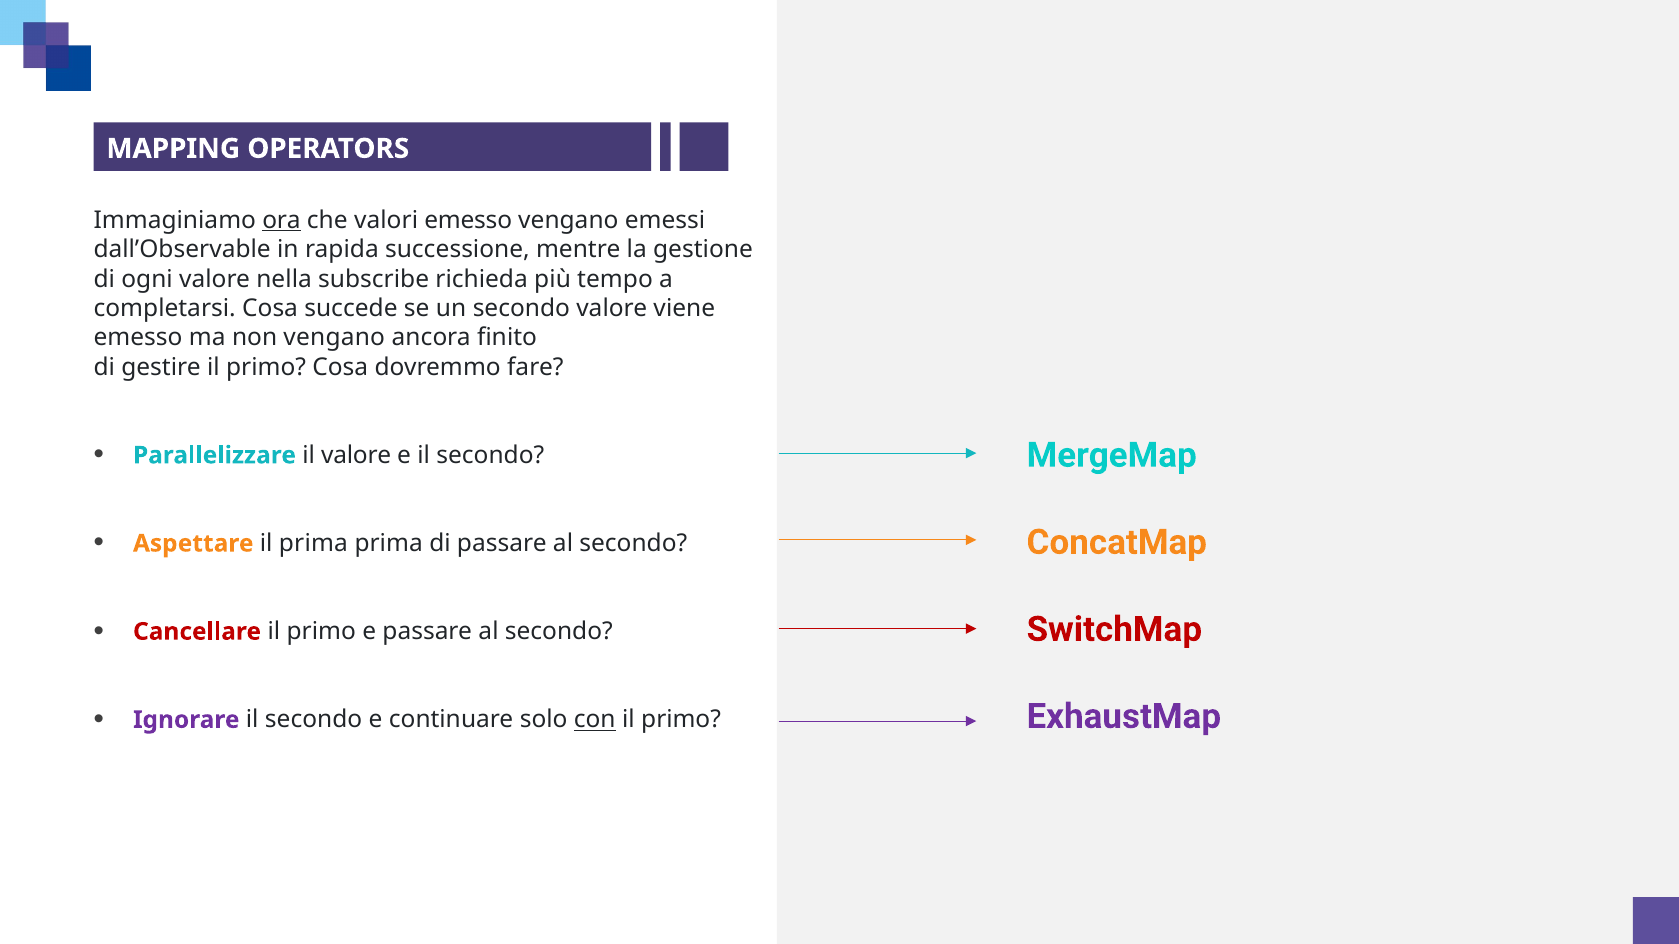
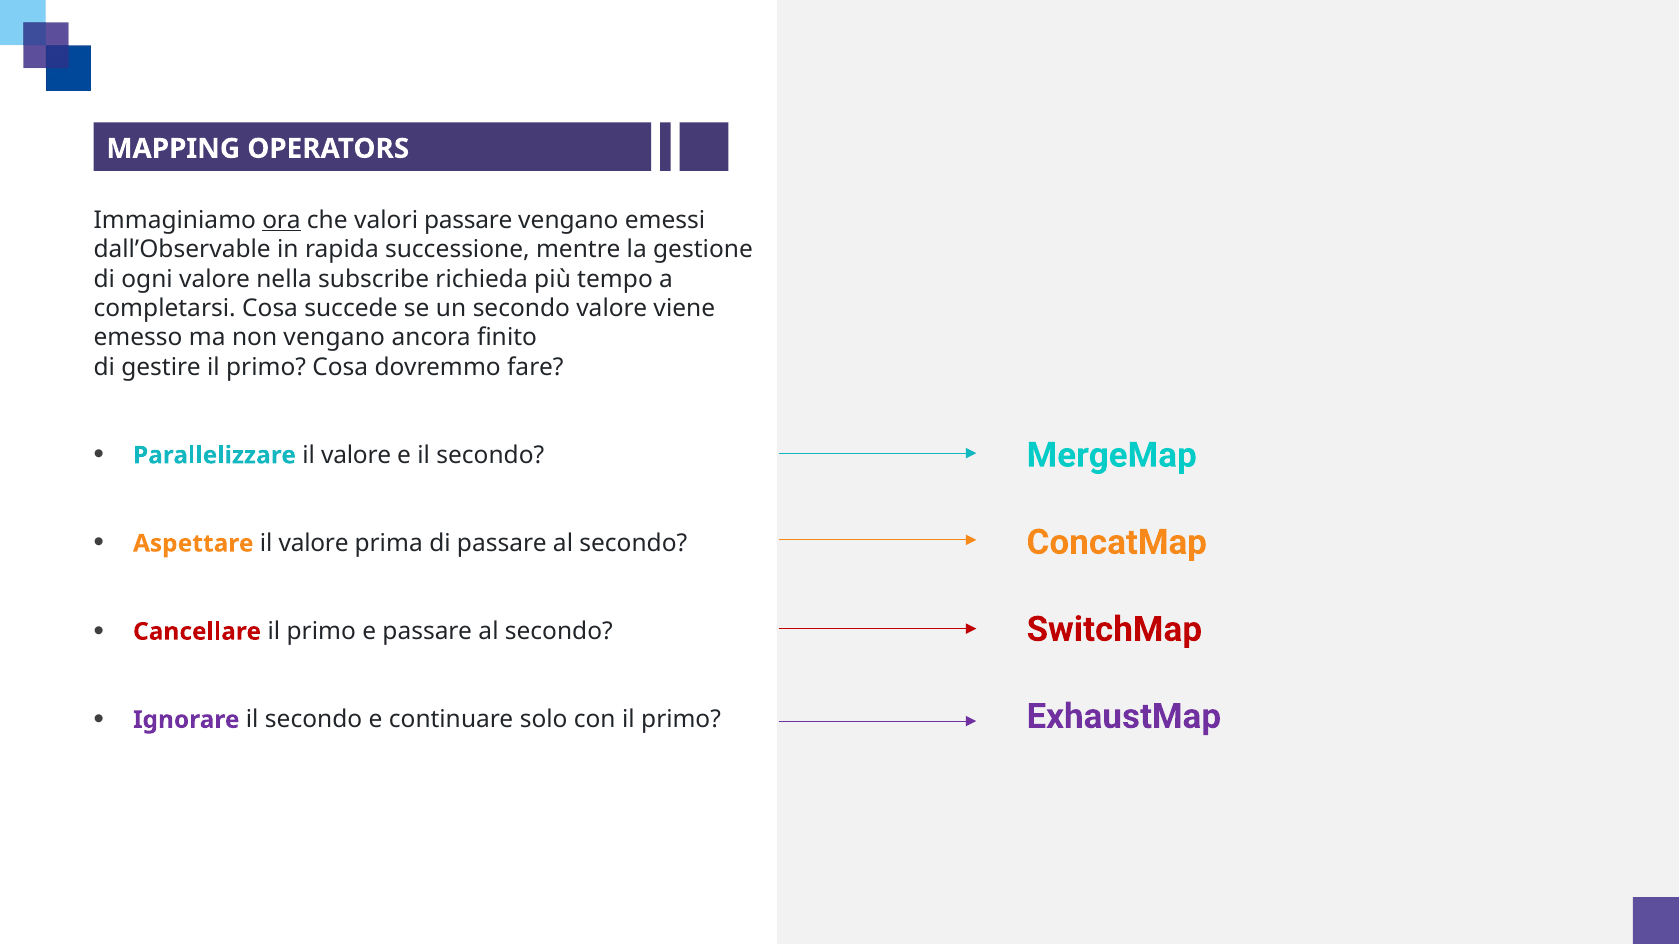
valori emesso: emesso -> passare (468, 220)
Aspettare il prima: prima -> valore (314, 544)
con underline: present -> none (595, 720)
